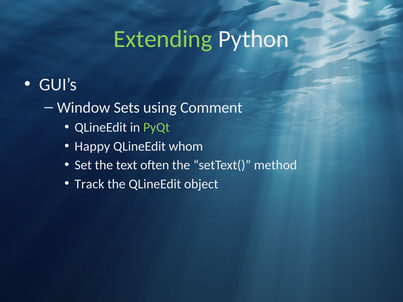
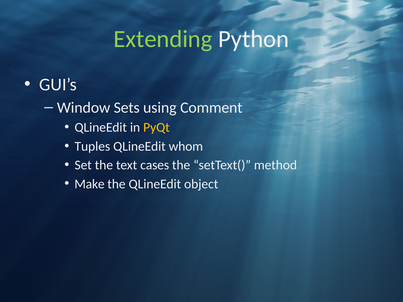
PyQt colour: light green -> yellow (156, 128)
Happy: Happy -> Tuples (92, 146)
often: often -> cases (155, 165)
Track: Track -> Make (90, 184)
